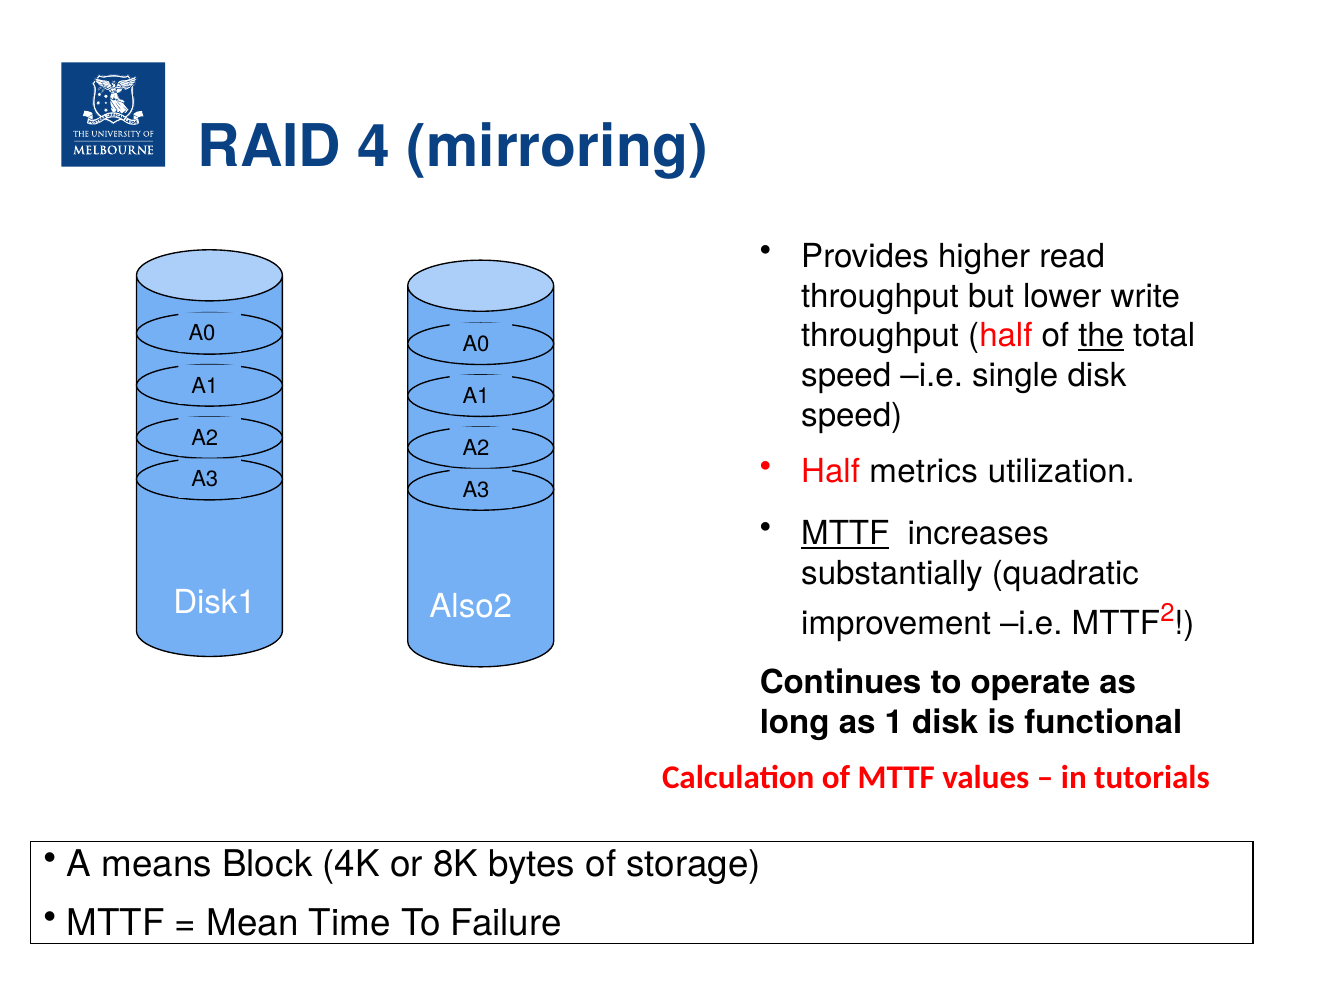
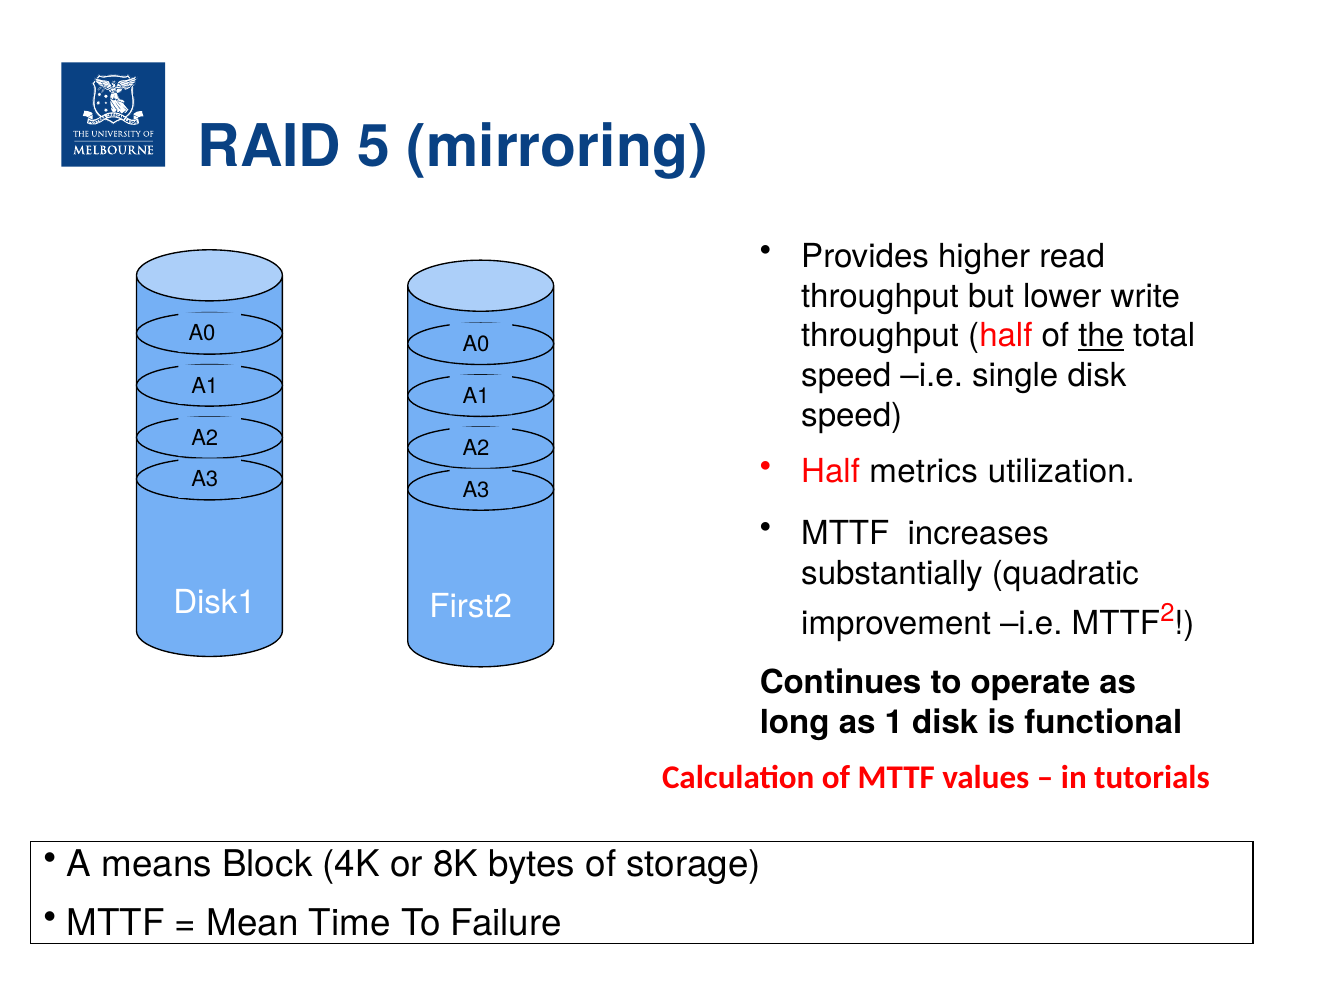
4: 4 -> 5 (374, 147)
MTTF underline: present -> none (845, 533)
Also2: Also2 -> First2 (471, 606)
